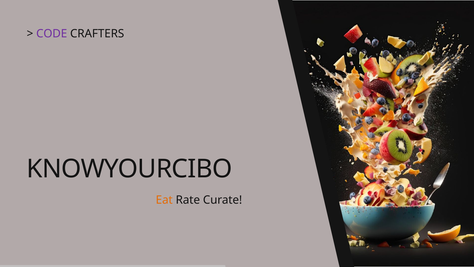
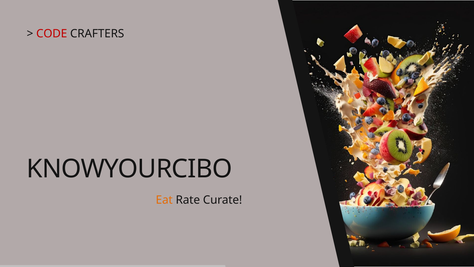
CODE colour: purple -> red (52, 34)
